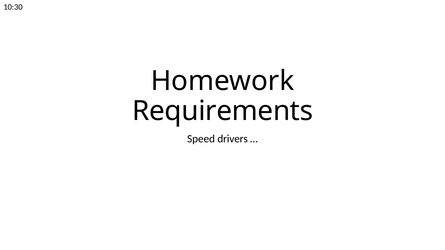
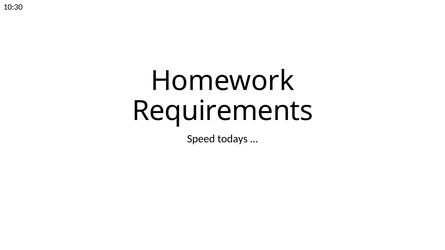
drivers: drivers -> todays (233, 139)
